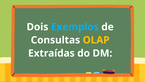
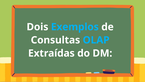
OLAP colour: yellow -> light blue (96, 40)
